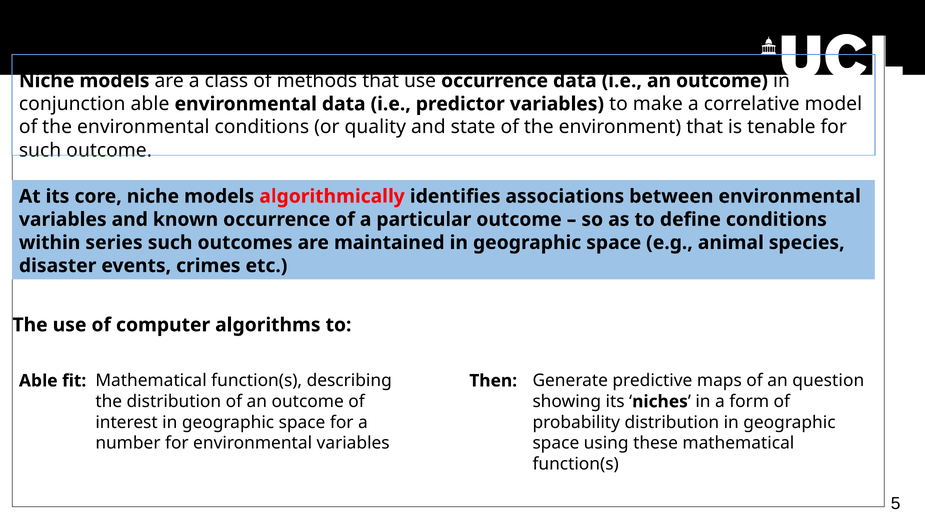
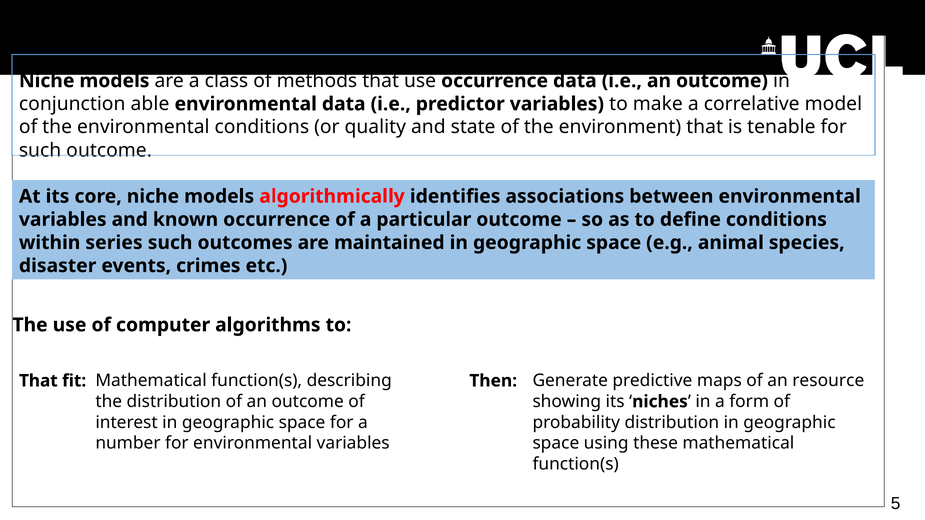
question: question -> resource (828, 381)
Able: Able -> That (38, 381)
